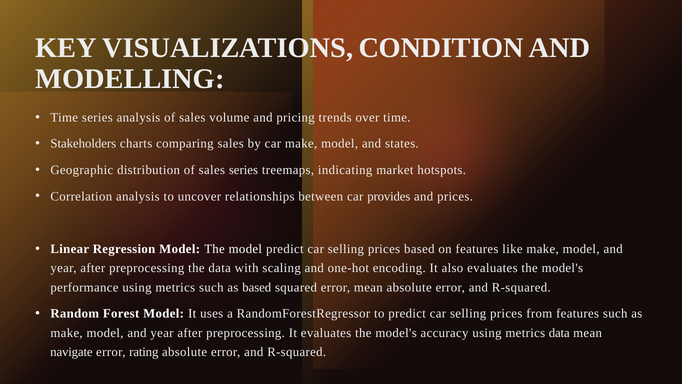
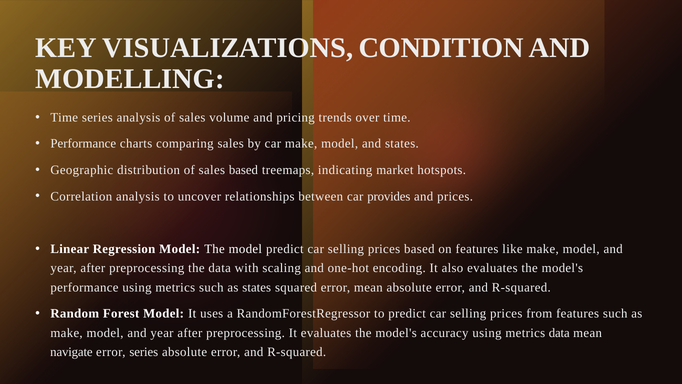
Stakeholders: Stakeholders -> Performance (83, 144)
sales series: series -> based (243, 170)
as based: based -> states (257, 287)
error rating: rating -> series (144, 352)
